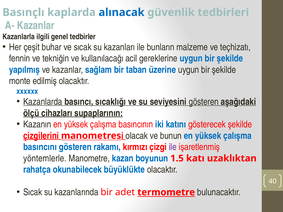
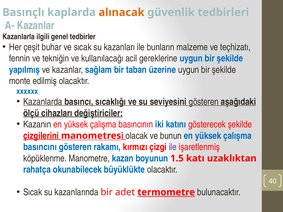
alınacak colour: blue -> orange (122, 12)
supaplarının: supaplarının -> değiştiriciler (99, 113)
yöntemlerle: yöntemlerle -> köpüklenme (45, 159)
